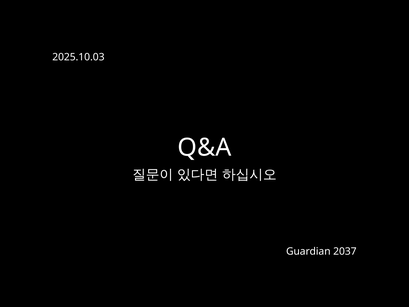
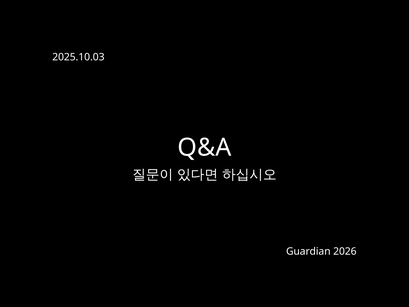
2037: 2037 -> 2026 (345, 251)
